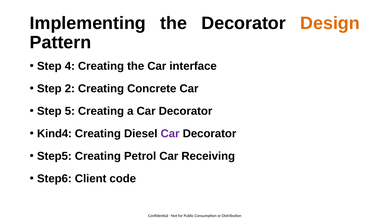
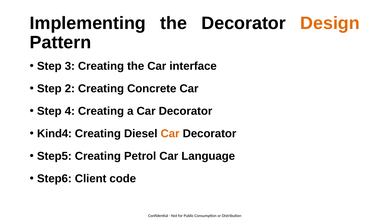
4: 4 -> 3 (70, 66)
5: 5 -> 4 (70, 111)
Car colour: purple -> orange (170, 133)
Receiving: Receiving -> Language (208, 156)
